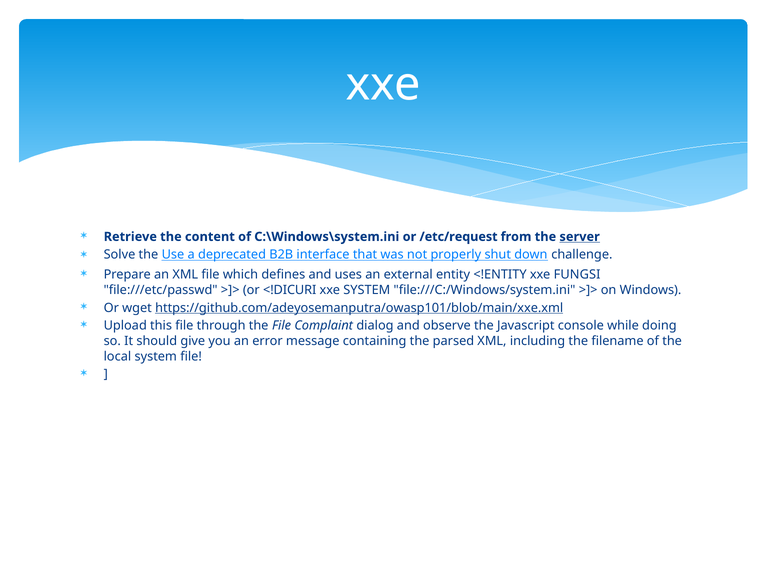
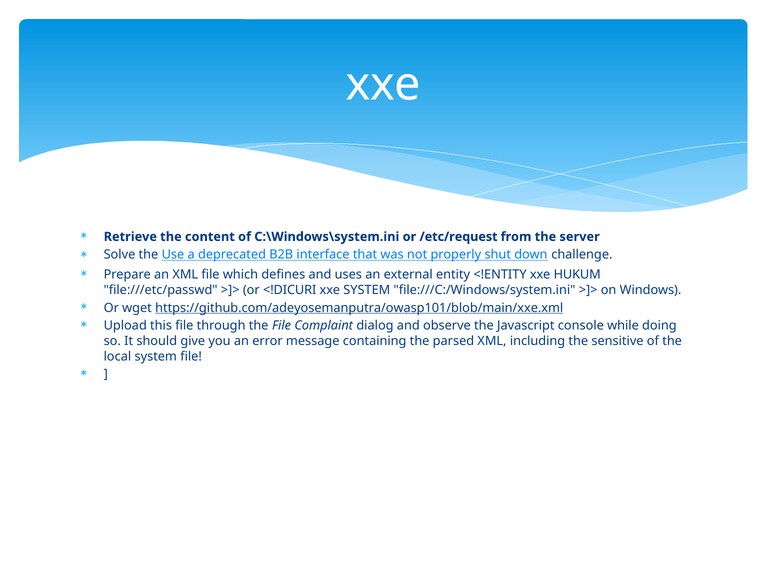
server underline: present -> none (580, 237)
FUNGSI: FUNGSI -> HUKUM (577, 274)
filename: filename -> sensitive (617, 341)
